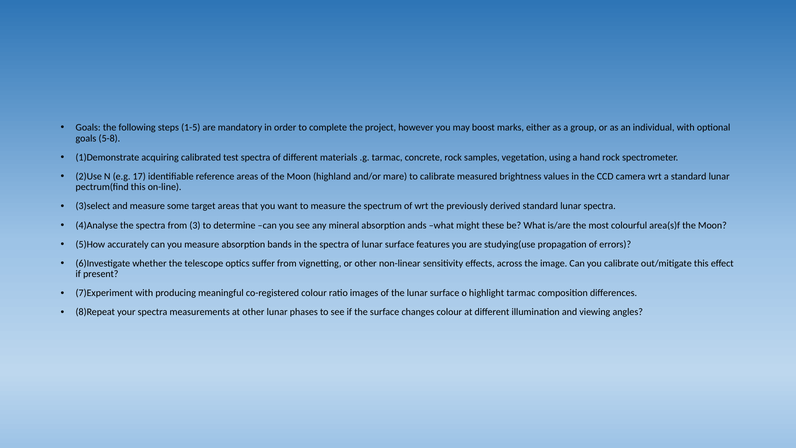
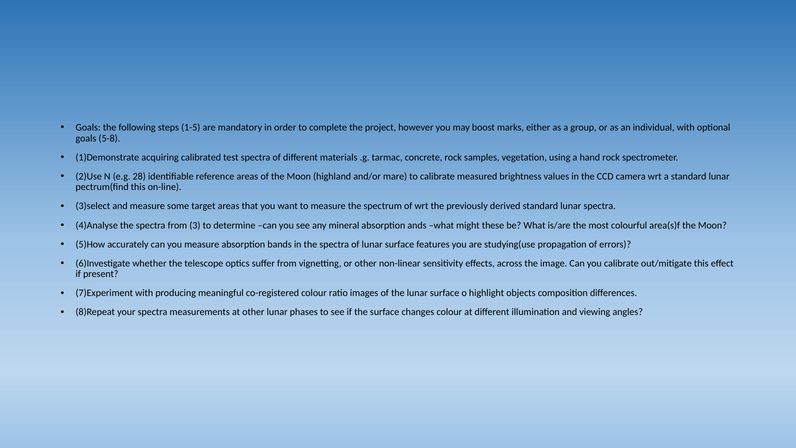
17: 17 -> 28 (139, 176)
highlight tarmac: tarmac -> objects (521, 293)
